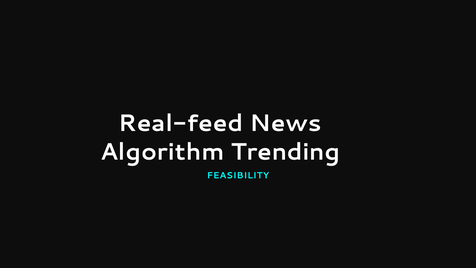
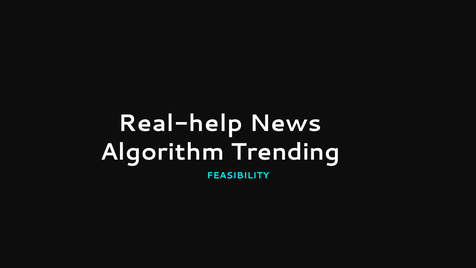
Real-feed: Real-feed -> Real-help (180, 123)
